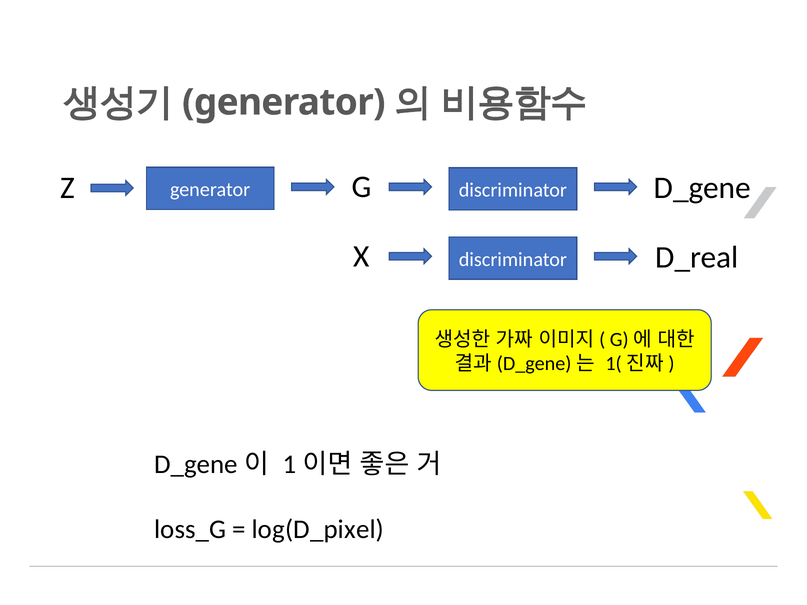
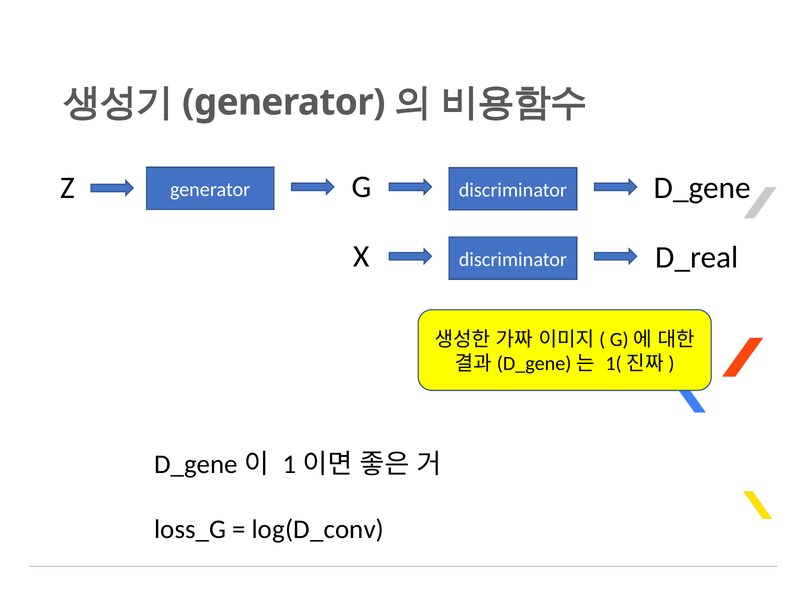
log(D_pixel: log(D_pixel -> log(D_conv (318, 529)
